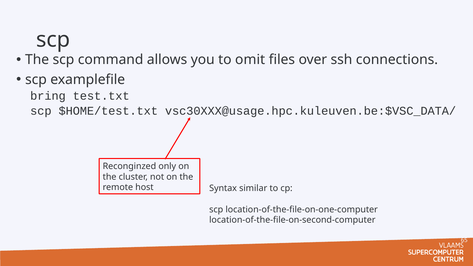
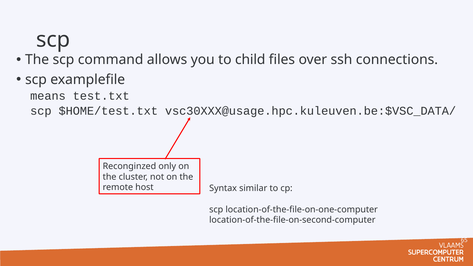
omit: omit -> child (250, 60)
bring: bring -> means (48, 96)
